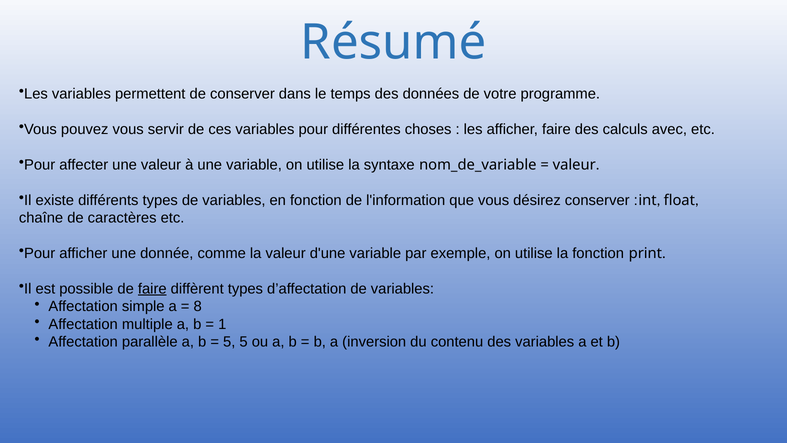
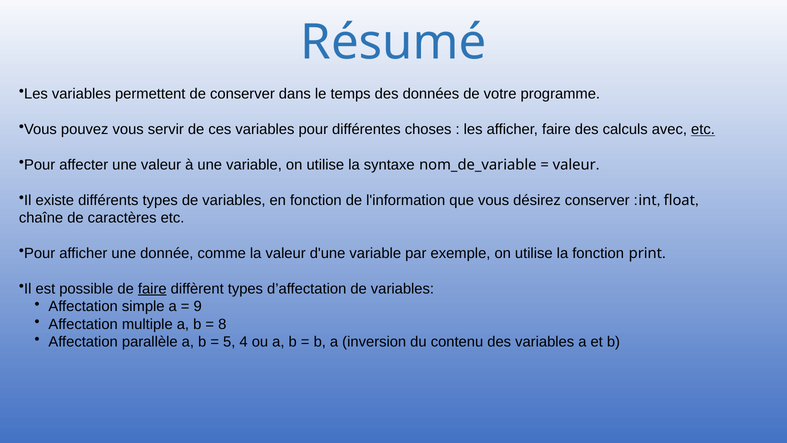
etc underline: none -> present (703, 129)
8: 8 -> 9 (198, 306)
1: 1 -> 8 (222, 324)
5 5: 5 -> 4 (244, 342)
